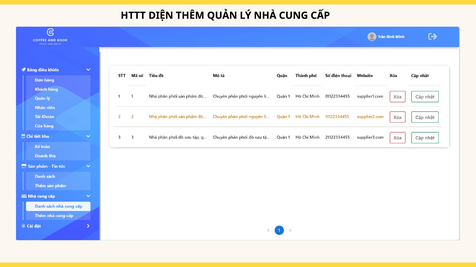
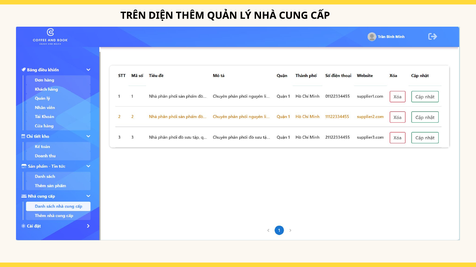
HTTT: HTTT -> TRÊN (133, 16)
